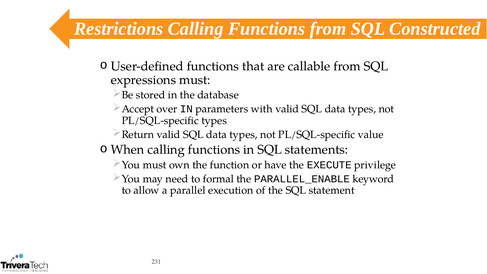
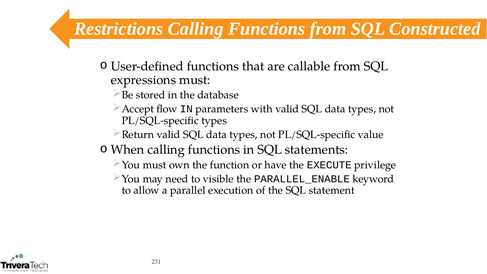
over: over -> flow (167, 109)
formal: formal -> visible (218, 179)
